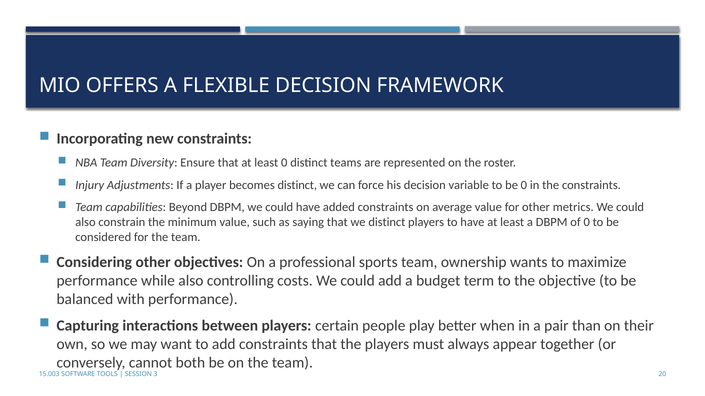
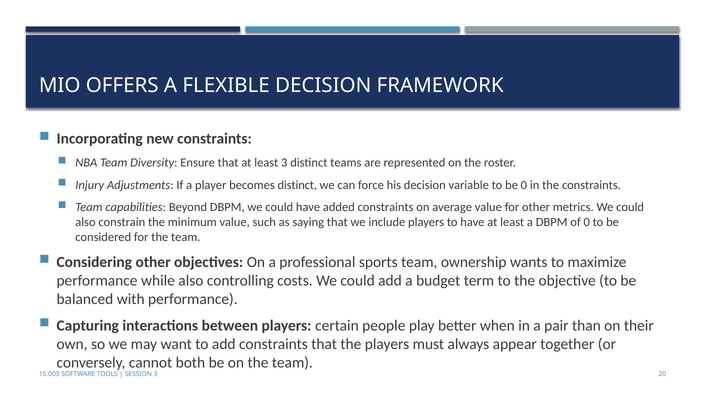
least 0: 0 -> 3 (284, 163)
we distinct: distinct -> include (387, 223)
